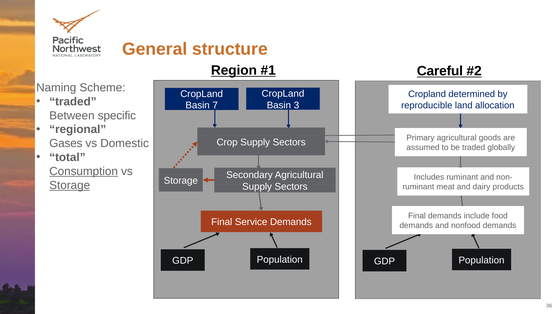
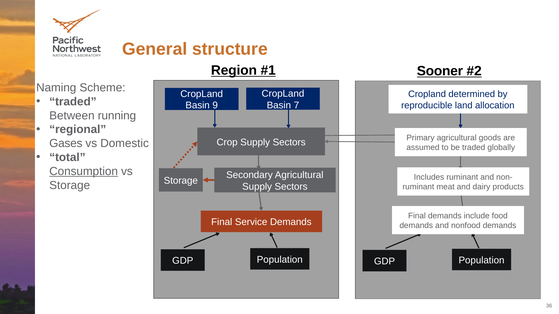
Careful: Careful -> Sooner (440, 71)
3: 3 -> 7 (296, 105)
7: 7 -> 9 (215, 106)
specific: specific -> running (117, 116)
Storage underline: present -> none (70, 186)
